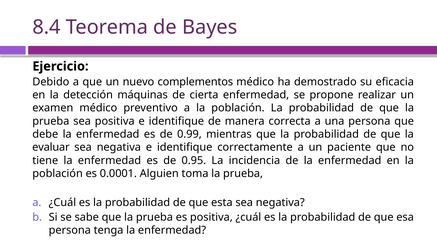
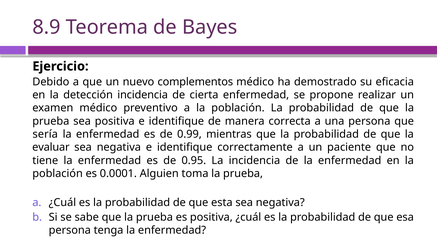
8.4: 8.4 -> 8.9 (46, 27)
detección máquinas: máquinas -> incidencia (143, 95)
debe: debe -> sería (45, 134)
